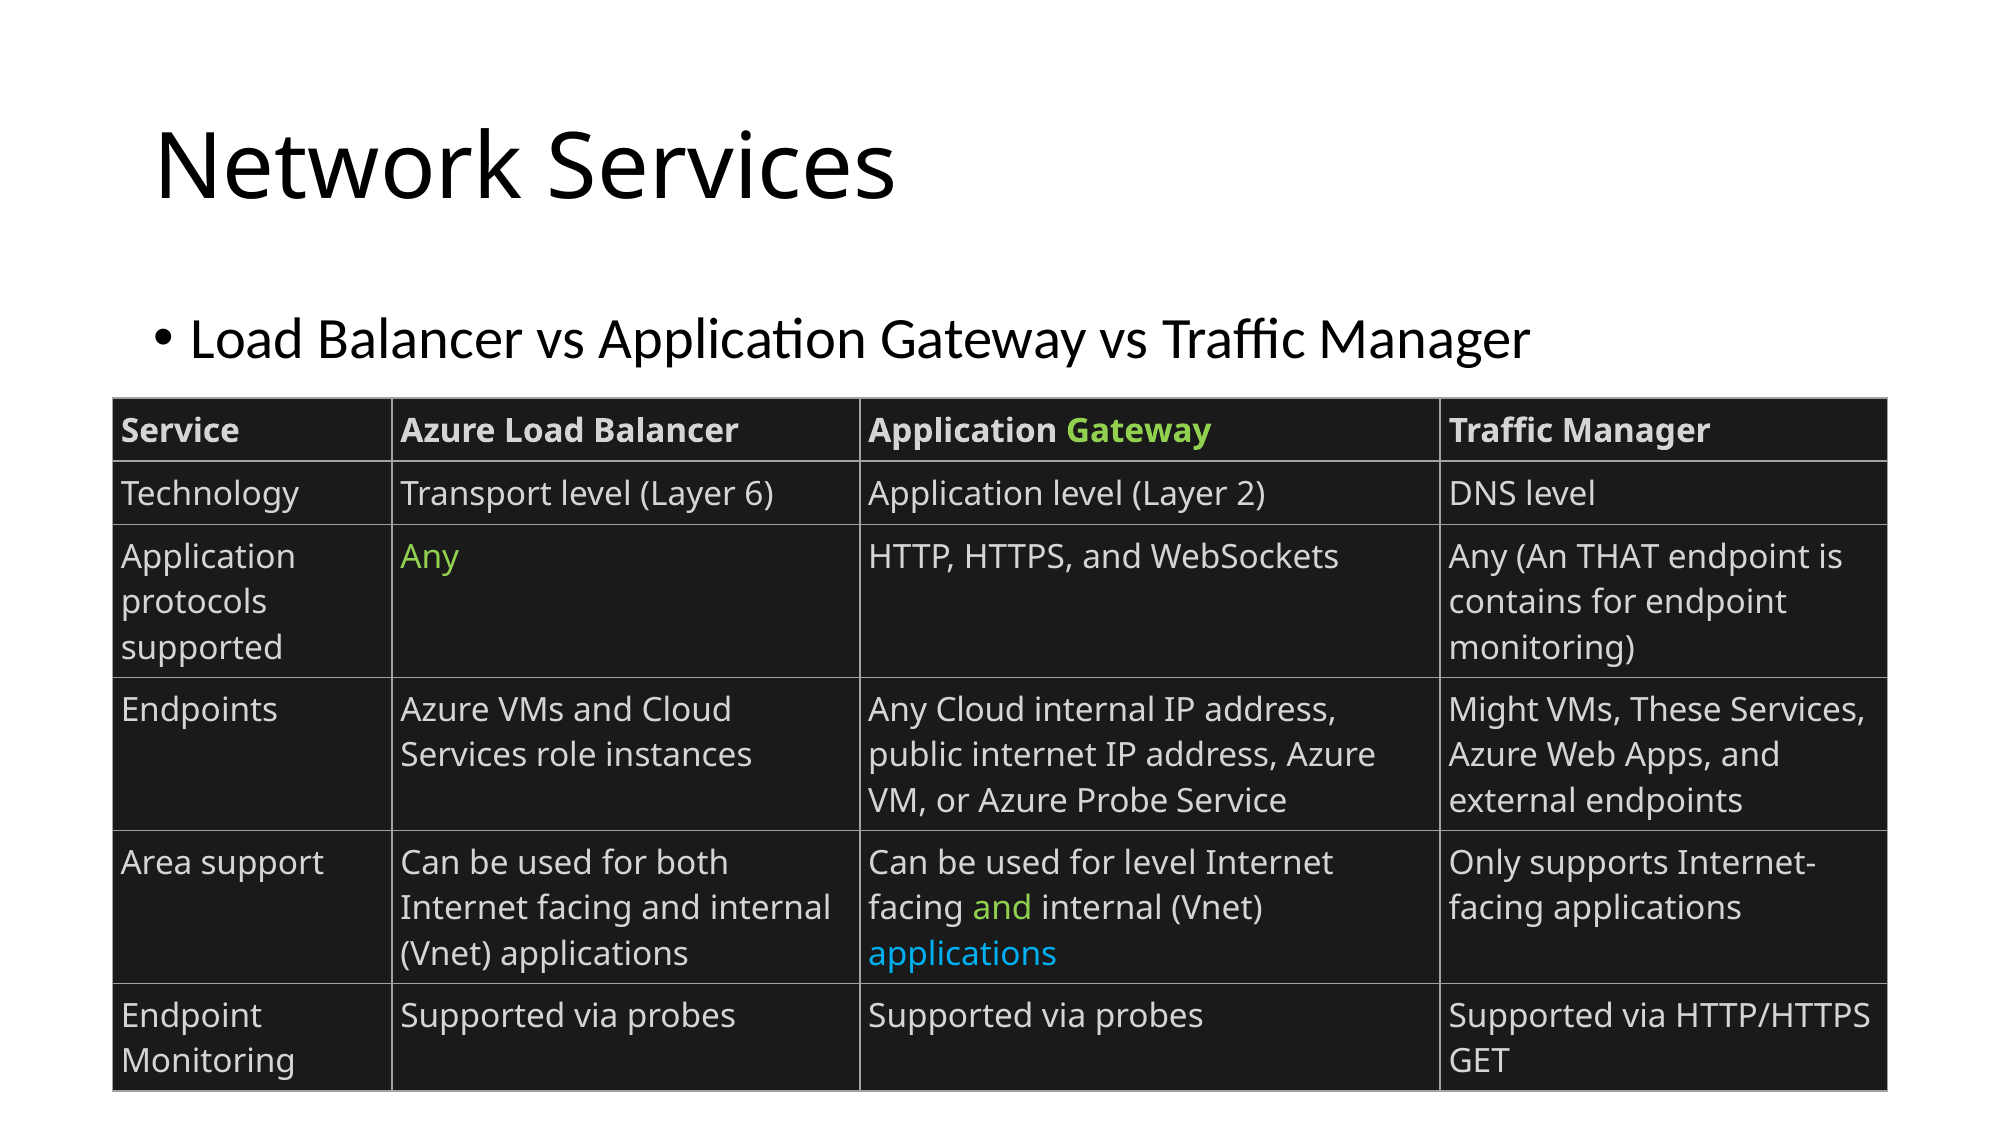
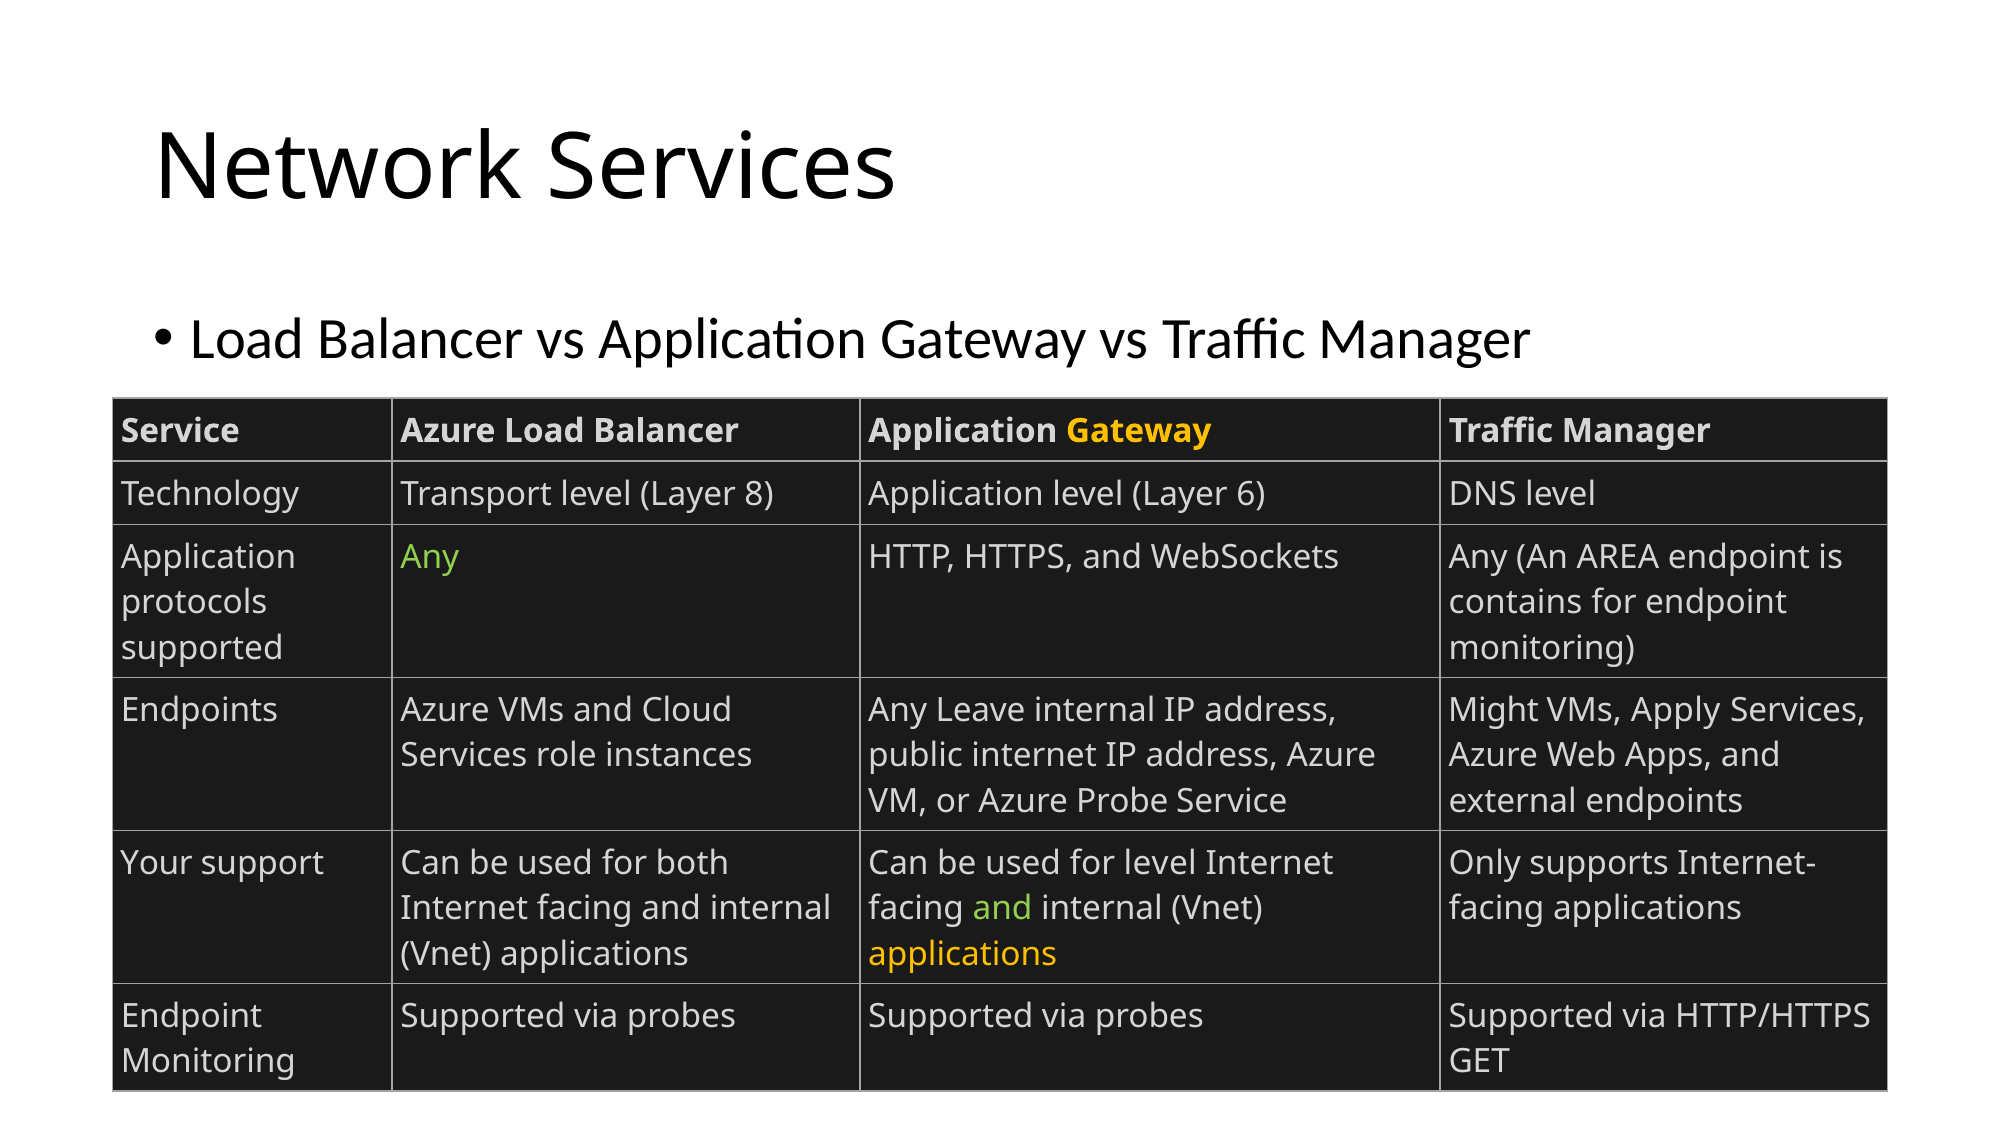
Gateway colour: light green -> yellow (1139, 431)
6: 6 -> 8 (759, 494)
2: 2 -> 6 (1251, 494)
THAT: THAT -> AREA (1618, 557)
Any Cloud: Cloud -> Leave (981, 710)
These: These -> Apply (1676, 710)
Area: Area -> Your (156, 863)
applications colour: light blue -> yellow (963, 954)
